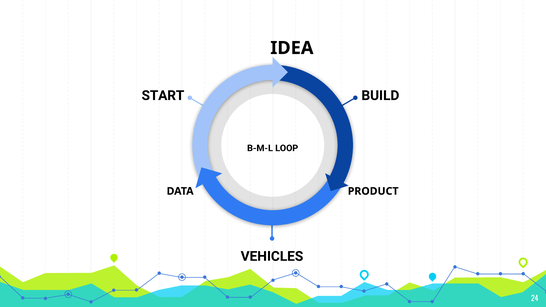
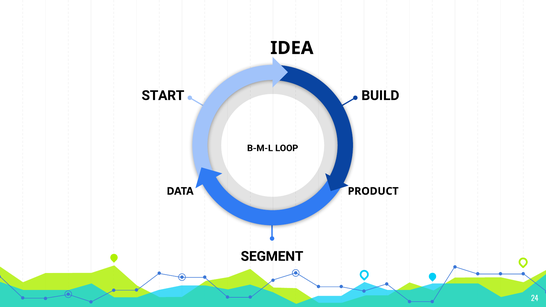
VEHICLES: VEHICLES -> SEGMENT (272, 256)
